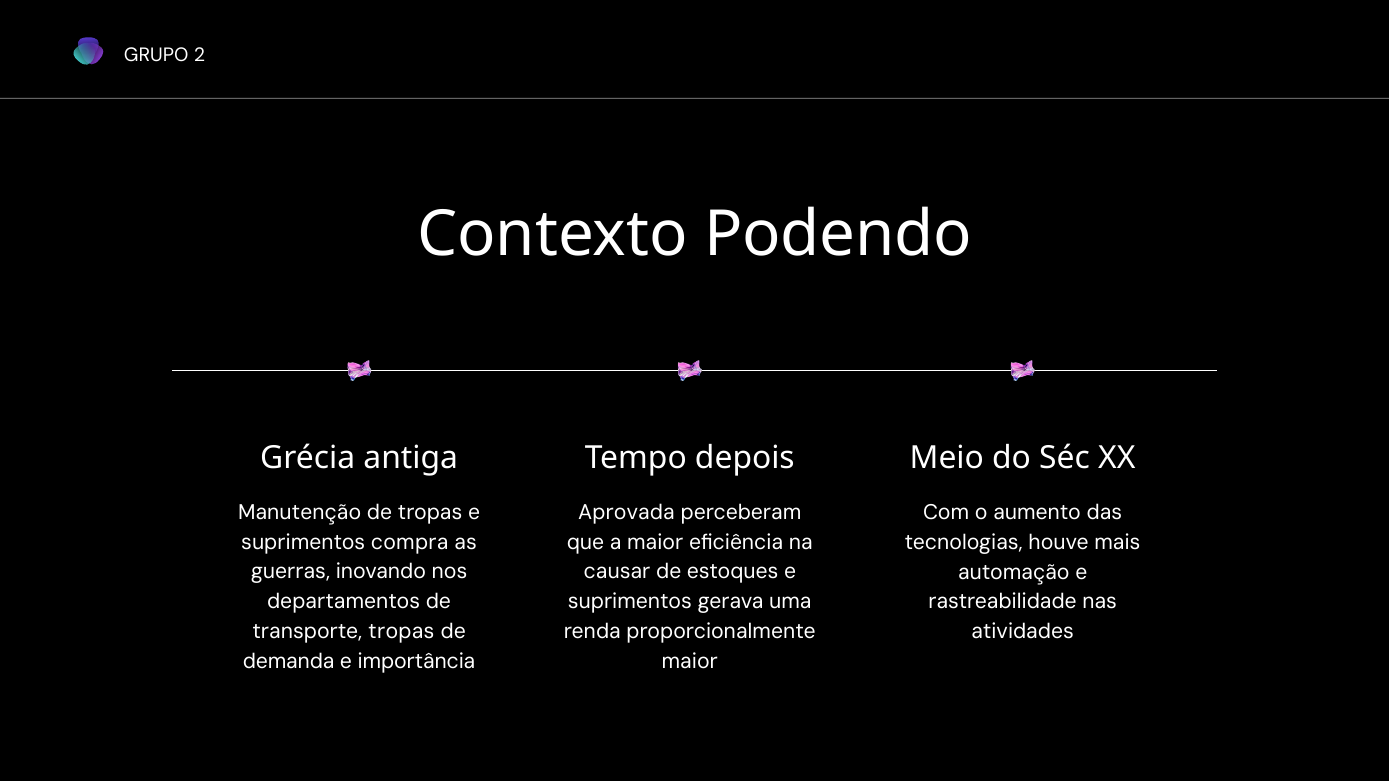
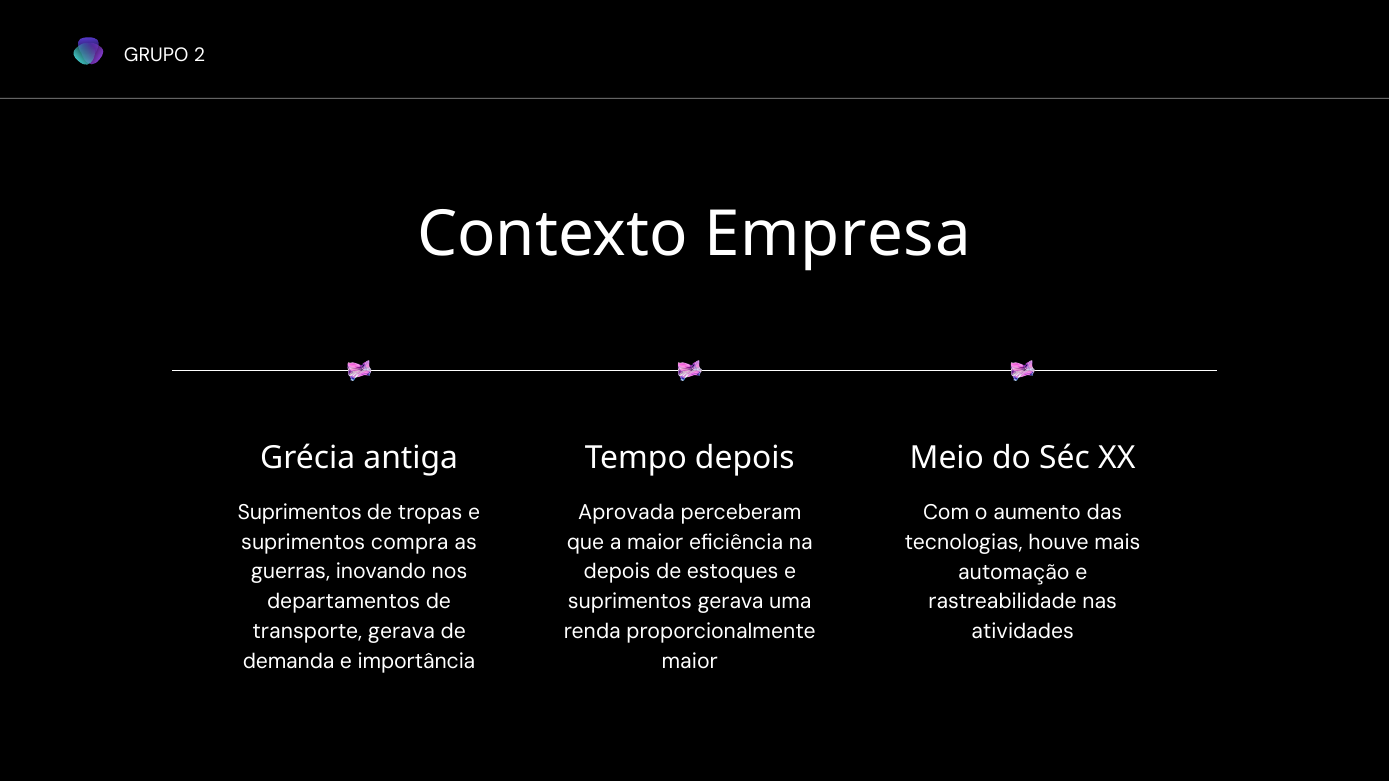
Podendo: Podendo -> Empresa (838, 234)
Manutenção: Manutenção -> Suprimentos (300, 513)
causar: causar -> depois (617, 572)
transporte tropas: tropas -> gerava (401, 632)
